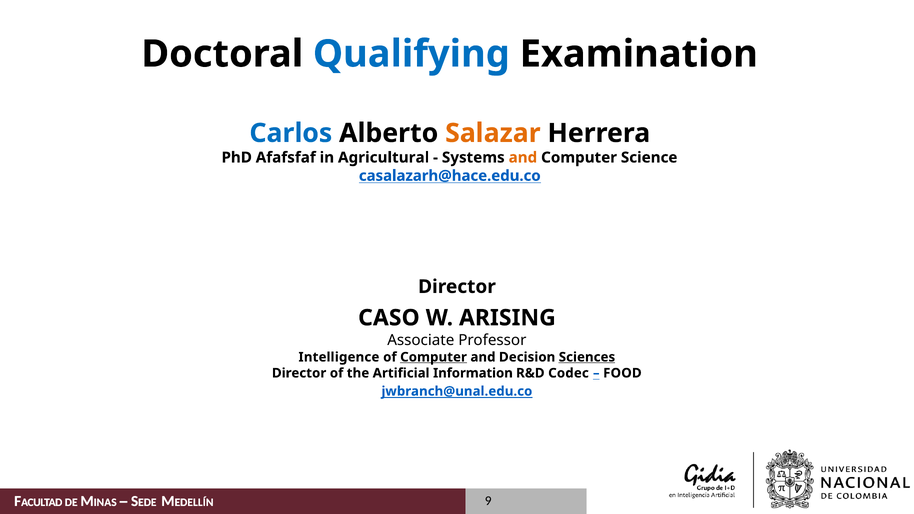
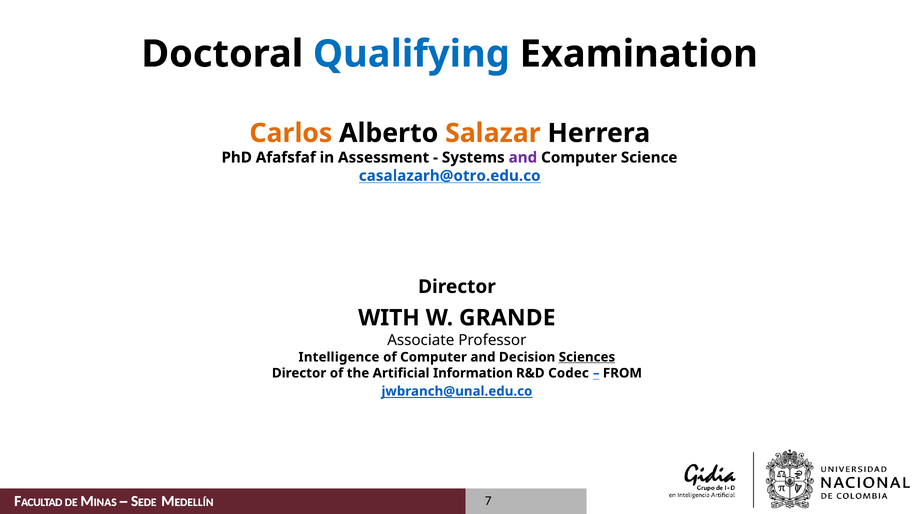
Carlos colour: blue -> orange (291, 133)
Agricultural: Agricultural -> Assessment (384, 158)
and colour: orange -> purple (523, 158)
casalazarh@hace.edu.co: casalazarh@hace.edu.co -> casalazarh@otro.edu.co (450, 176)
CASO: CASO -> WITH (389, 318)
ARISING: ARISING -> GRANDE (507, 318)
Computer underline: present -> none (434, 357)
FOOD: FOOD -> FROM (622, 373)
9: 9 -> 7 (488, 501)
